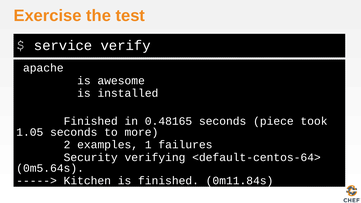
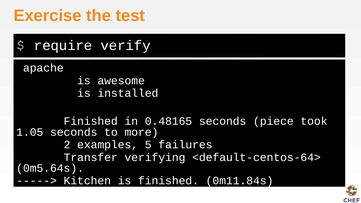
service: service -> require (63, 46)
1: 1 -> 5 (148, 145)
Security: Security -> Transfer (91, 157)
